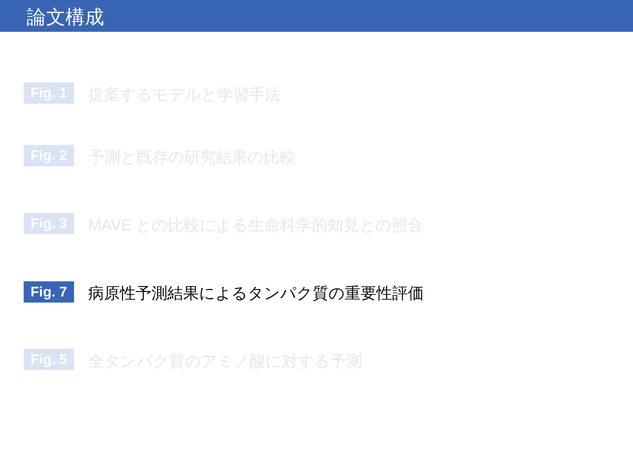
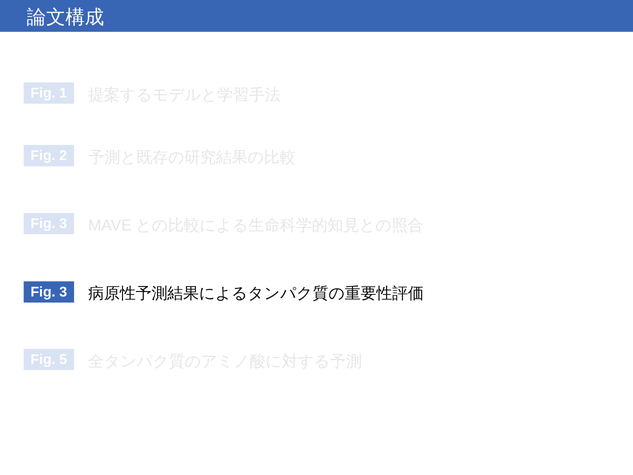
7: 7 -> 3 (63, 292)
